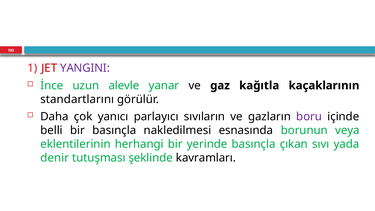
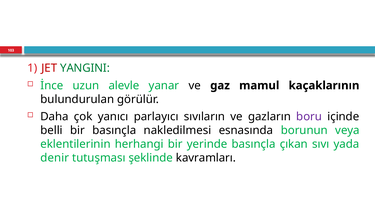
YANGINI colour: purple -> green (85, 68)
kağıtla: kağıtla -> mamul (259, 86)
standartlarını: standartlarını -> bulundurulan (77, 99)
